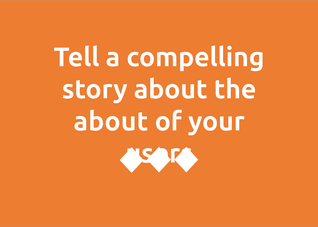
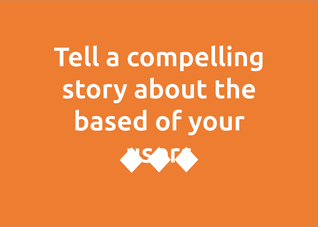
about: about -> based (111, 121)
